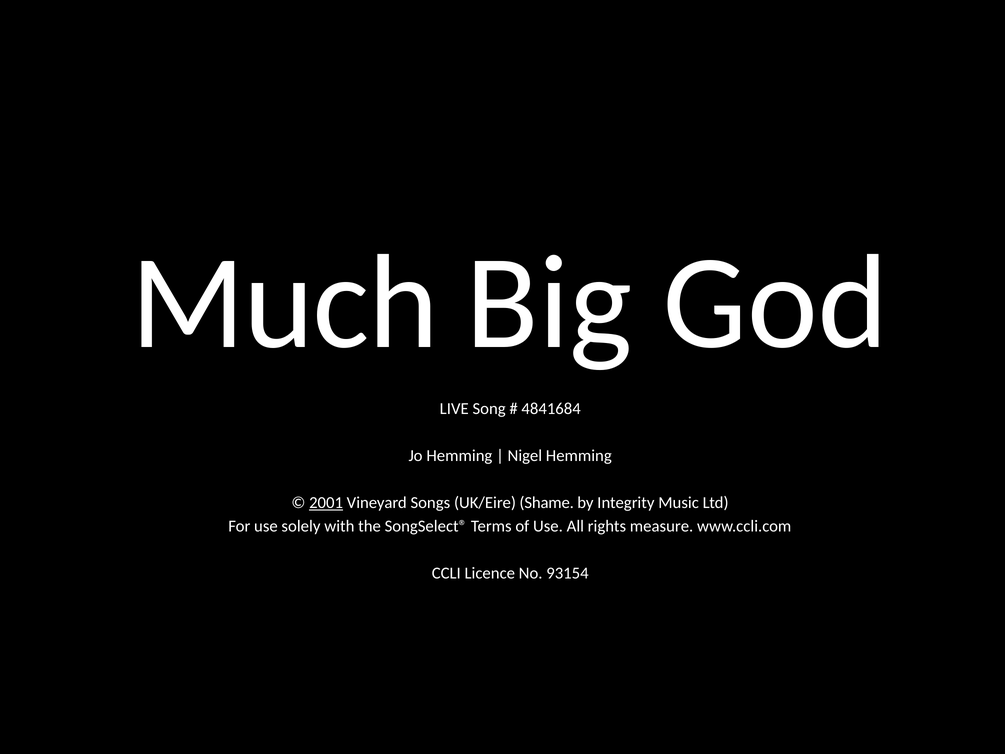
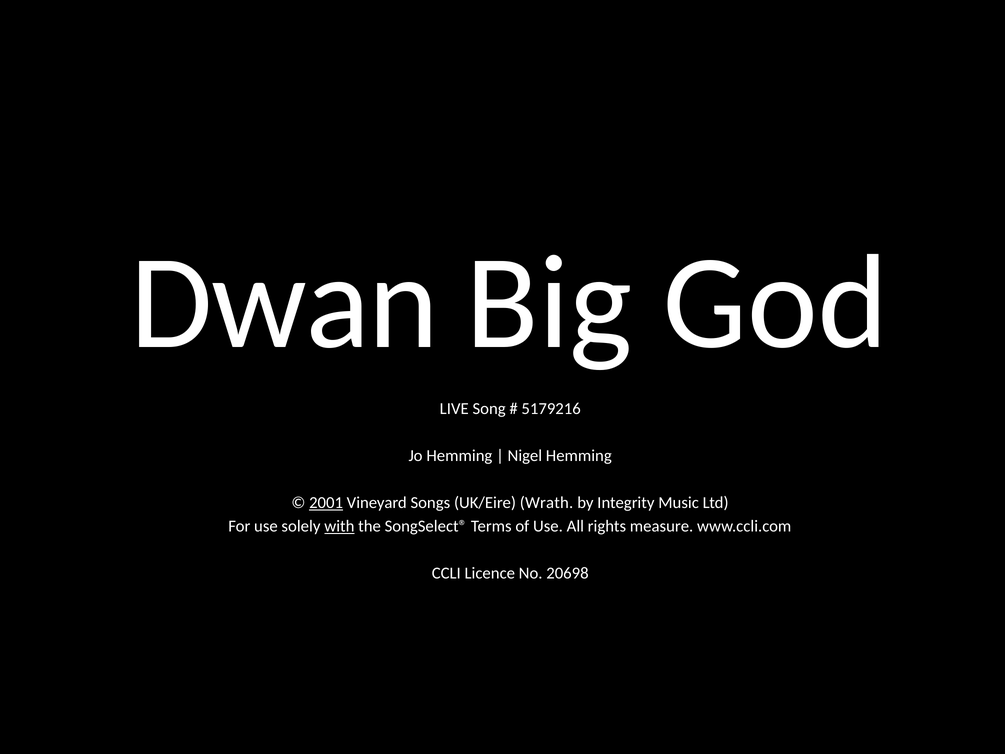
Much: Much -> Dwan (285, 303)
4841684: 4841684 -> 5179216 (551, 409)
Shame: Shame -> Wrath (547, 503)
with underline: none -> present (339, 526)
93154: 93154 -> 20698 (567, 573)
